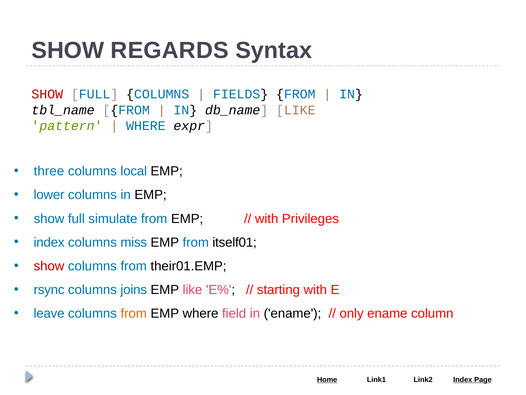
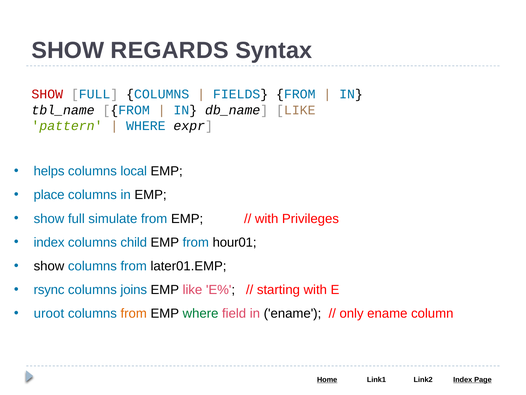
three: three -> helps (49, 171)
lower: lower -> place (49, 195)
miss: miss -> child (134, 242)
itself01: itself01 -> hour01 (235, 242)
show colour: red -> black (49, 266)
their01.EMP: their01.EMP -> later01.EMP (188, 266)
leave: leave -> uroot (49, 313)
where colour: black -> green (201, 313)
